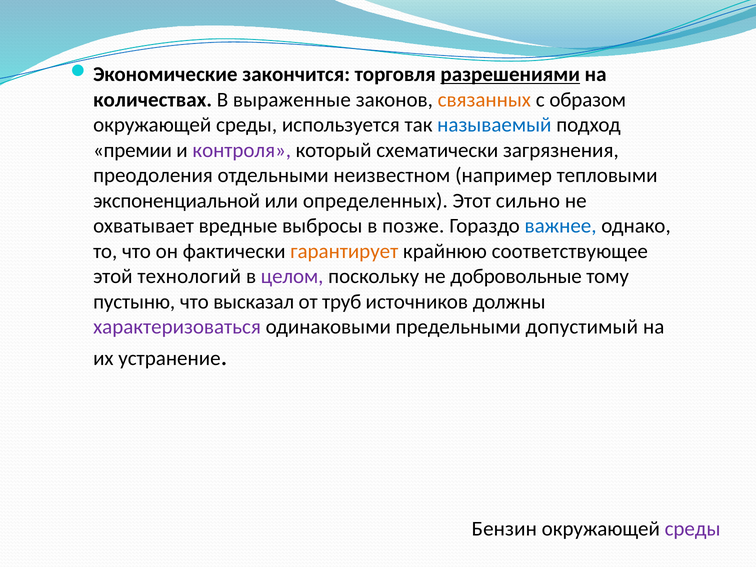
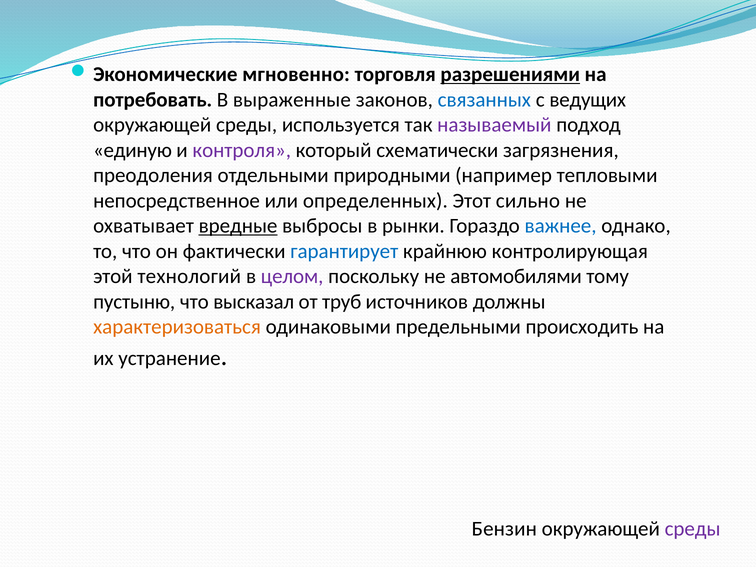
закончится: закончится -> мгновенно (296, 75)
количествах: количествах -> потребовать (153, 100)
связанных colour: orange -> blue (484, 100)
образом: образом -> ведущих (588, 100)
называемый colour: blue -> purple (494, 125)
премии: премии -> единую (132, 150)
неизвестном: неизвестном -> природными (392, 175)
экспоненциальной: экспоненциальной -> непосредственное (177, 201)
вредные underline: none -> present (238, 226)
позже: позже -> рынки (413, 226)
гарантирует colour: orange -> blue (344, 251)
соответствующее: соответствующее -> контролирующая (570, 251)
добровольные: добровольные -> автомобилями (516, 276)
характеризоваться colour: purple -> orange (177, 327)
допустимый: допустимый -> происходить (582, 327)
